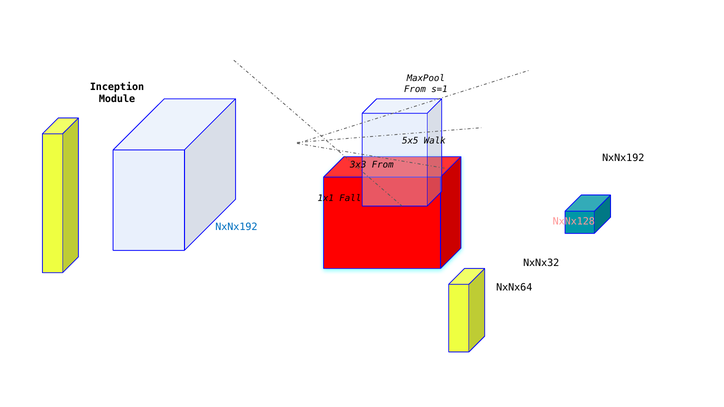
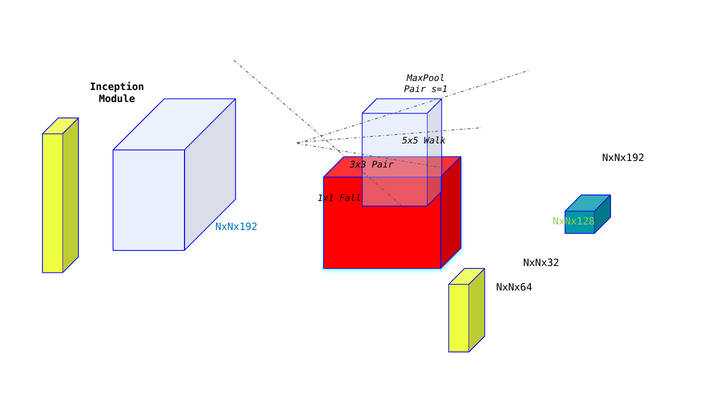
From: From -> Pair (415, 89)
3x3 From: From -> Pair (383, 165)
NxNx128 colour: pink -> light green (574, 222)
